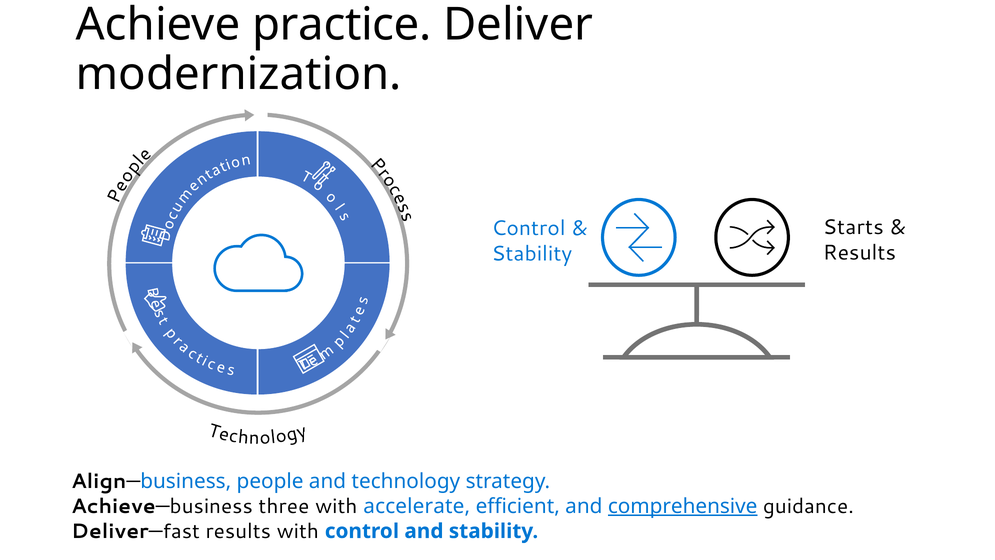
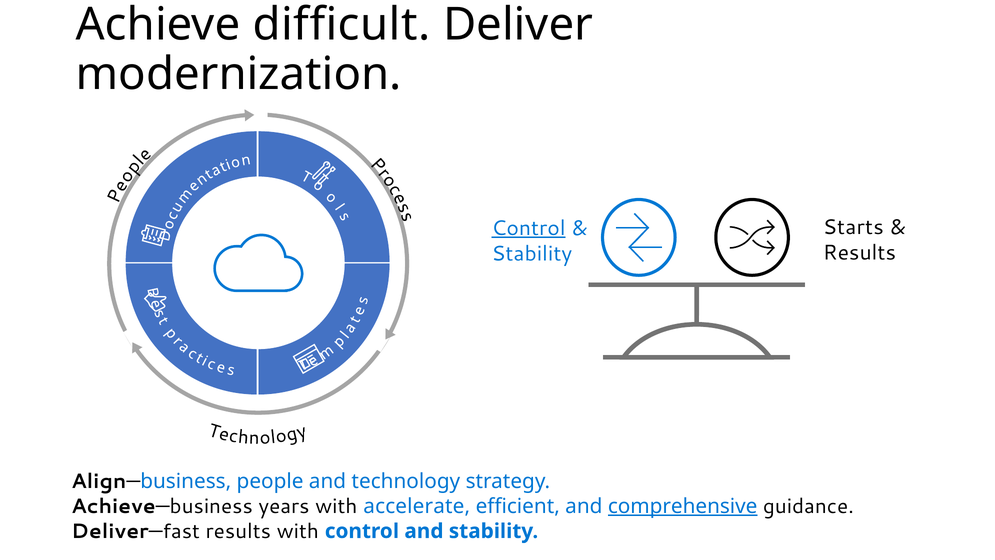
practice: practice -> difficult (341, 25)
Control underline: none -> present (529, 228)
three: three -> years (284, 506)
